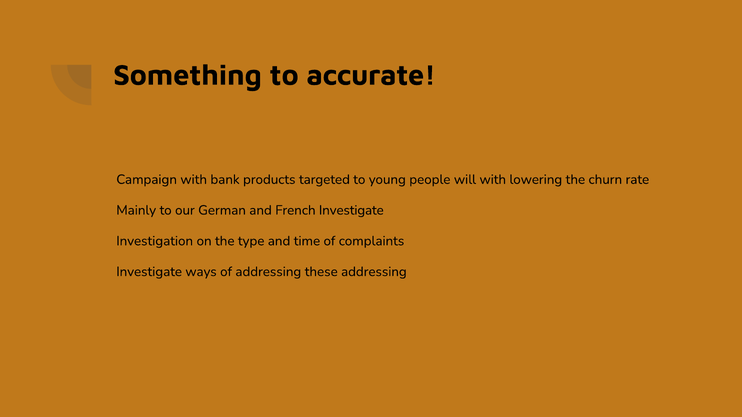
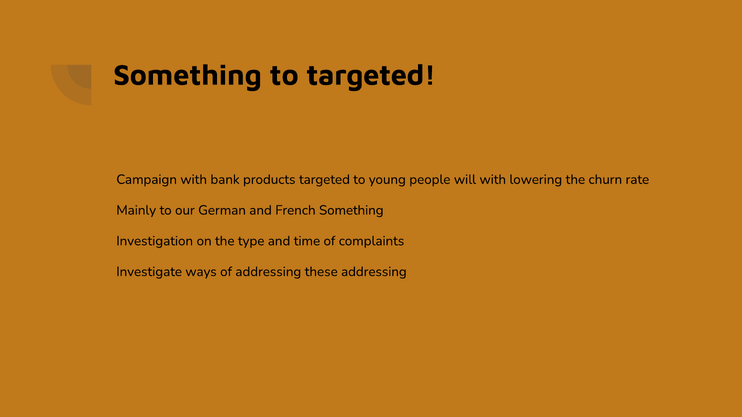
to accurate: accurate -> targeted (371, 75)
French Investigate: Investigate -> Something (351, 210)
